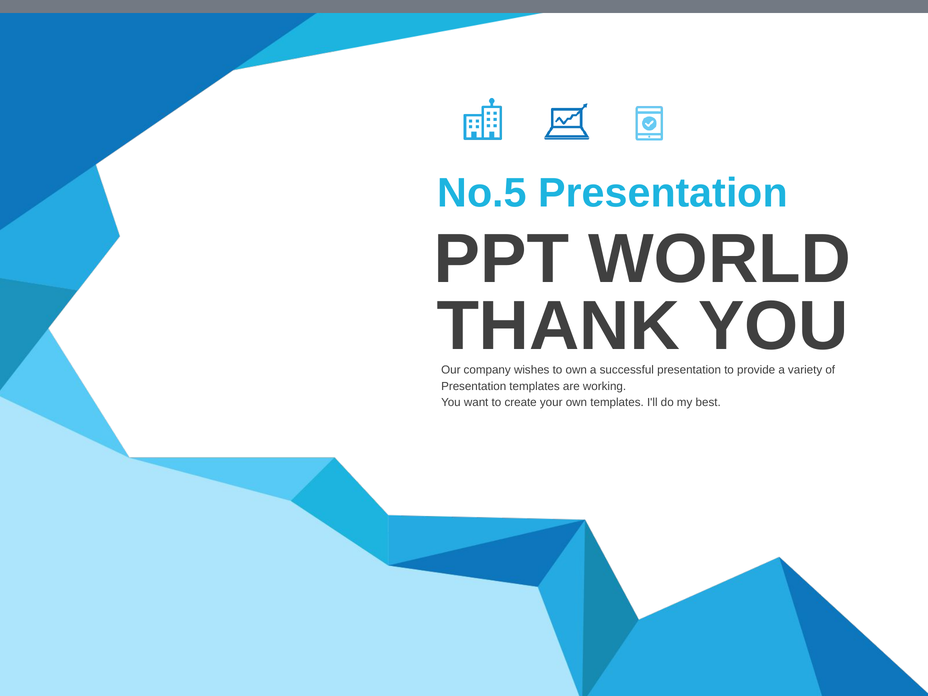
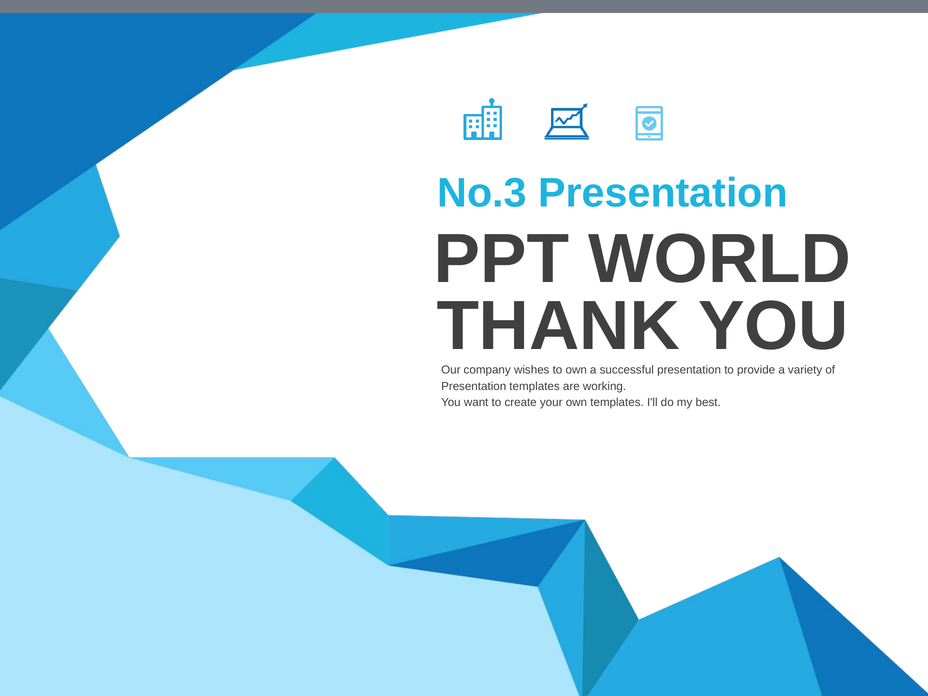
No.5: No.5 -> No.3 (482, 193)
